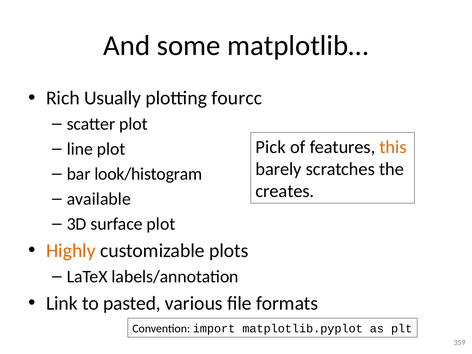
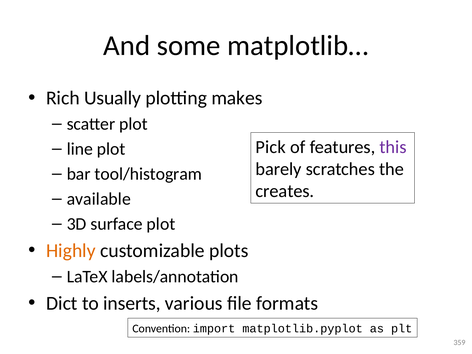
fourcc: fourcc -> makes (237, 98)
this colour: orange -> purple (393, 147)
look/histogram: look/histogram -> tool/histogram (148, 174)
Link: Link -> Dict (62, 303)
pasted: pasted -> inserts (132, 303)
